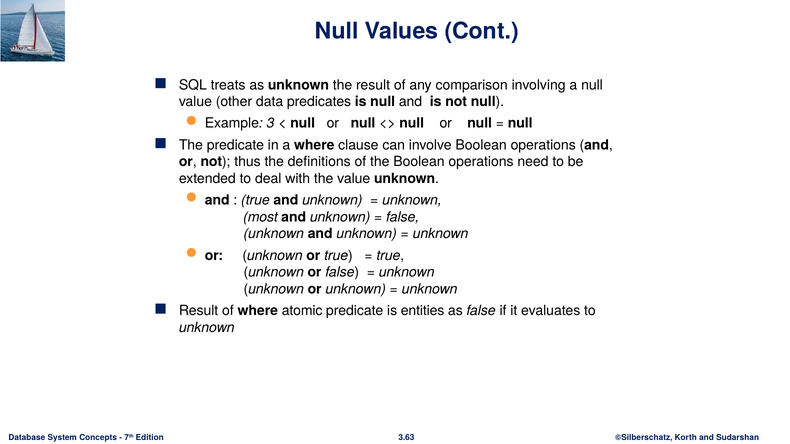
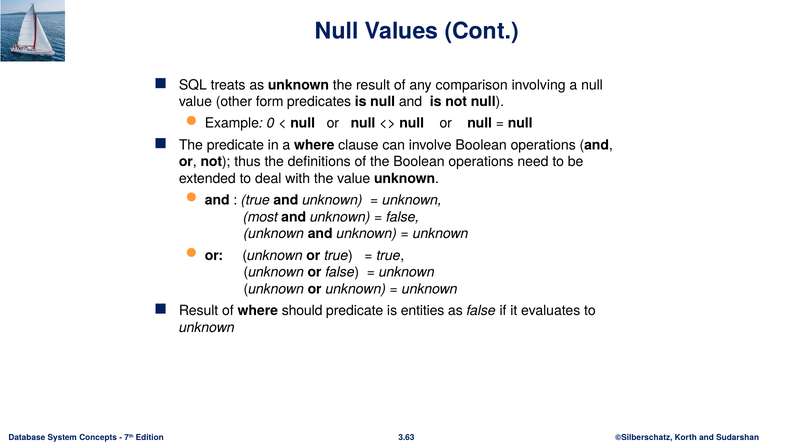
data: data -> form (270, 102)
3: 3 -> 0 (271, 123)
atomic: atomic -> should (302, 311)
